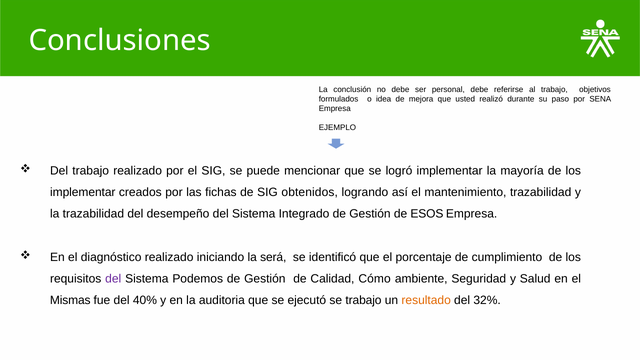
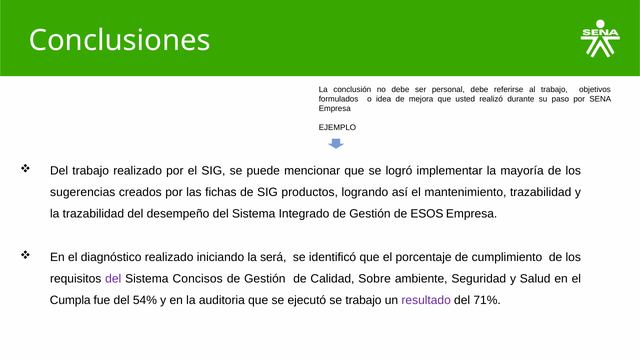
implementar: implementar -> sugerencias (83, 192)
obtenidos: obtenidos -> productos (310, 192)
Podemos: Podemos -> Concisos (198, 279)
Cómo: Cómo -> Sobre (375, 279)
Mismas: Mismas -> Cumpla (70, 300)
40%: 40% -> 54% (145, 300)
resultado colour: orange -> purple (426, 300)
32%: 32% -> 71% (487, 300)
